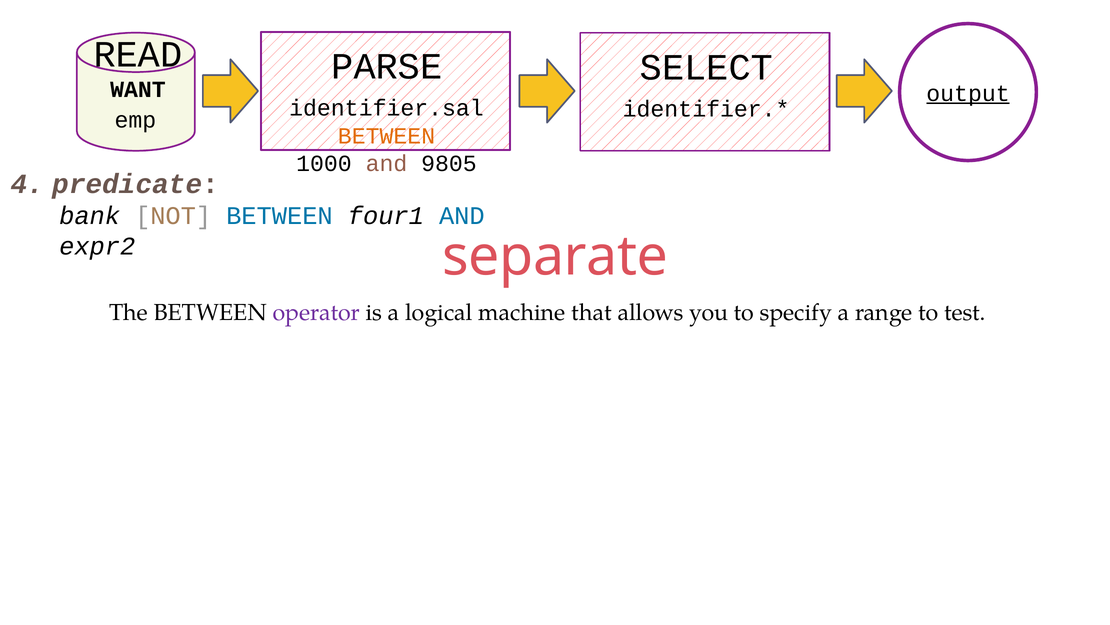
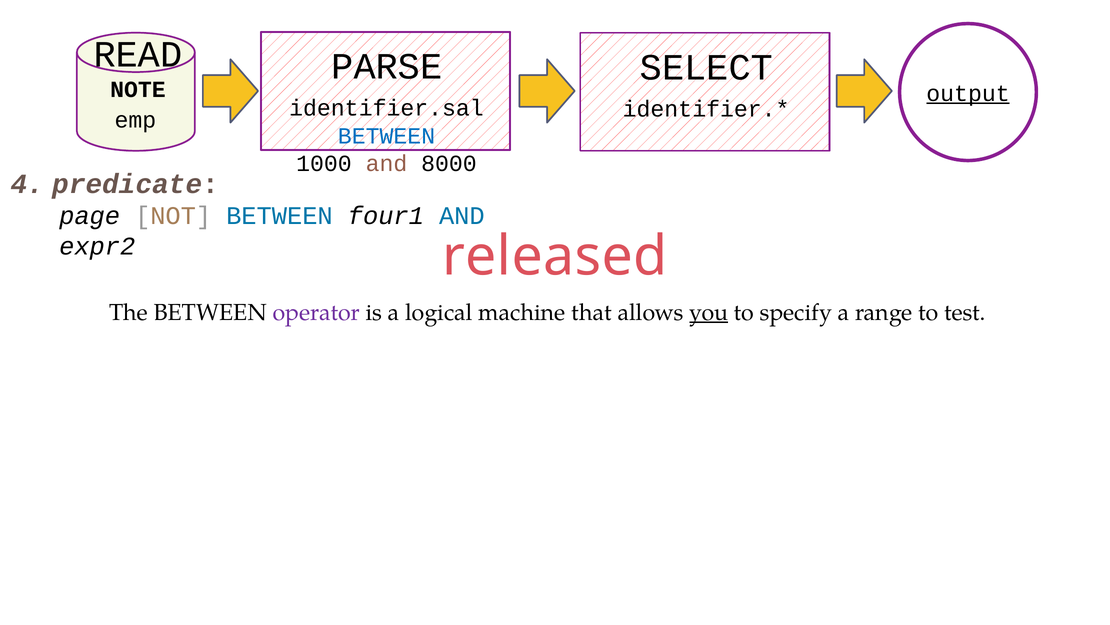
WANT: WANT -> NOTE (138, 90)
BETWEEN colour: orange -> blue (387, 136)
9805: 9805 -> 8000 (449, 164)
bank: bank -> page (90, 216)
separate: separate -> released (555, 256)
you underline: none -> present (709, 312)
